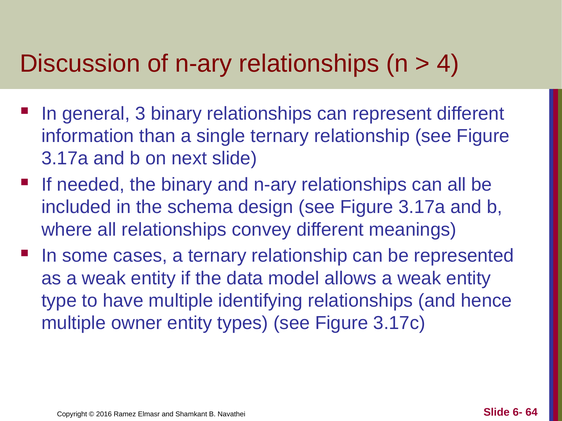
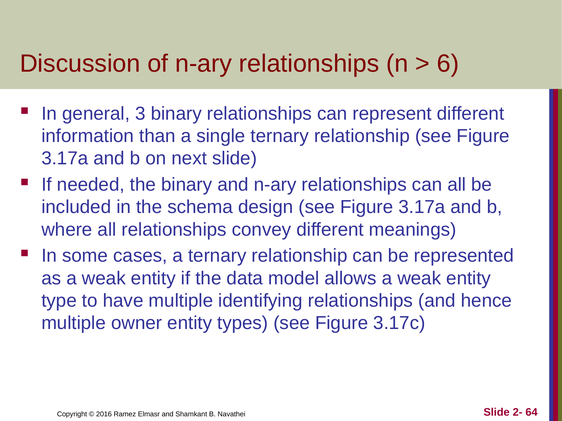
4: 4 -> 6 (448, 64)
6-: 6- -> 2- (518, 413)
